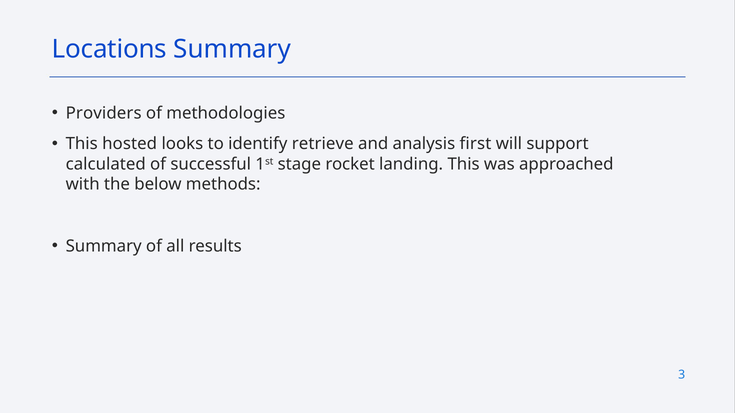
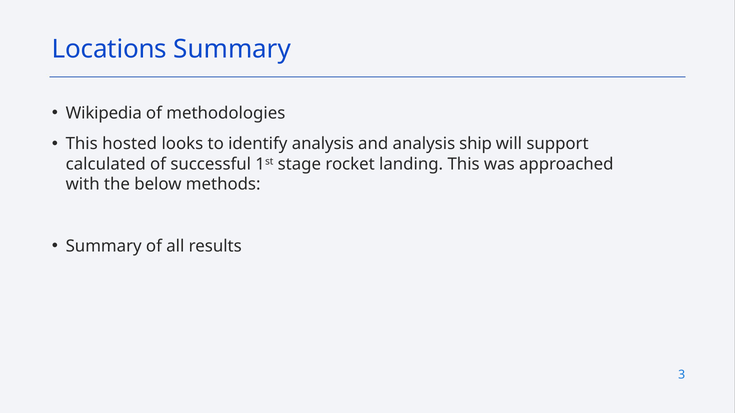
Providers: Providers -> Wikipedia (104, 113)
identify retrieve: retrieve -> analysis (323, 144)
first: first -> ship (476, 144)
